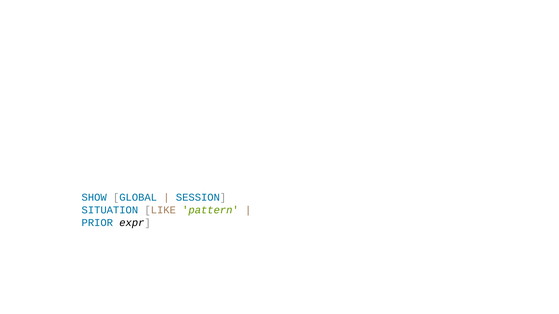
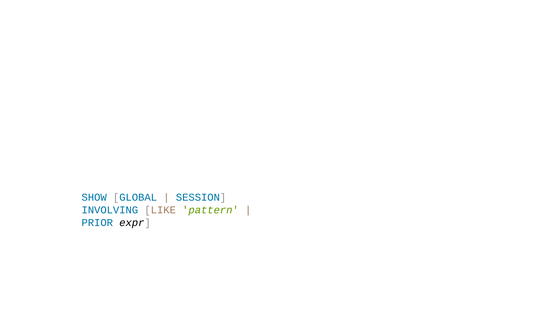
SITUATION: SITUATION -> INVOLVING (110, 210)
